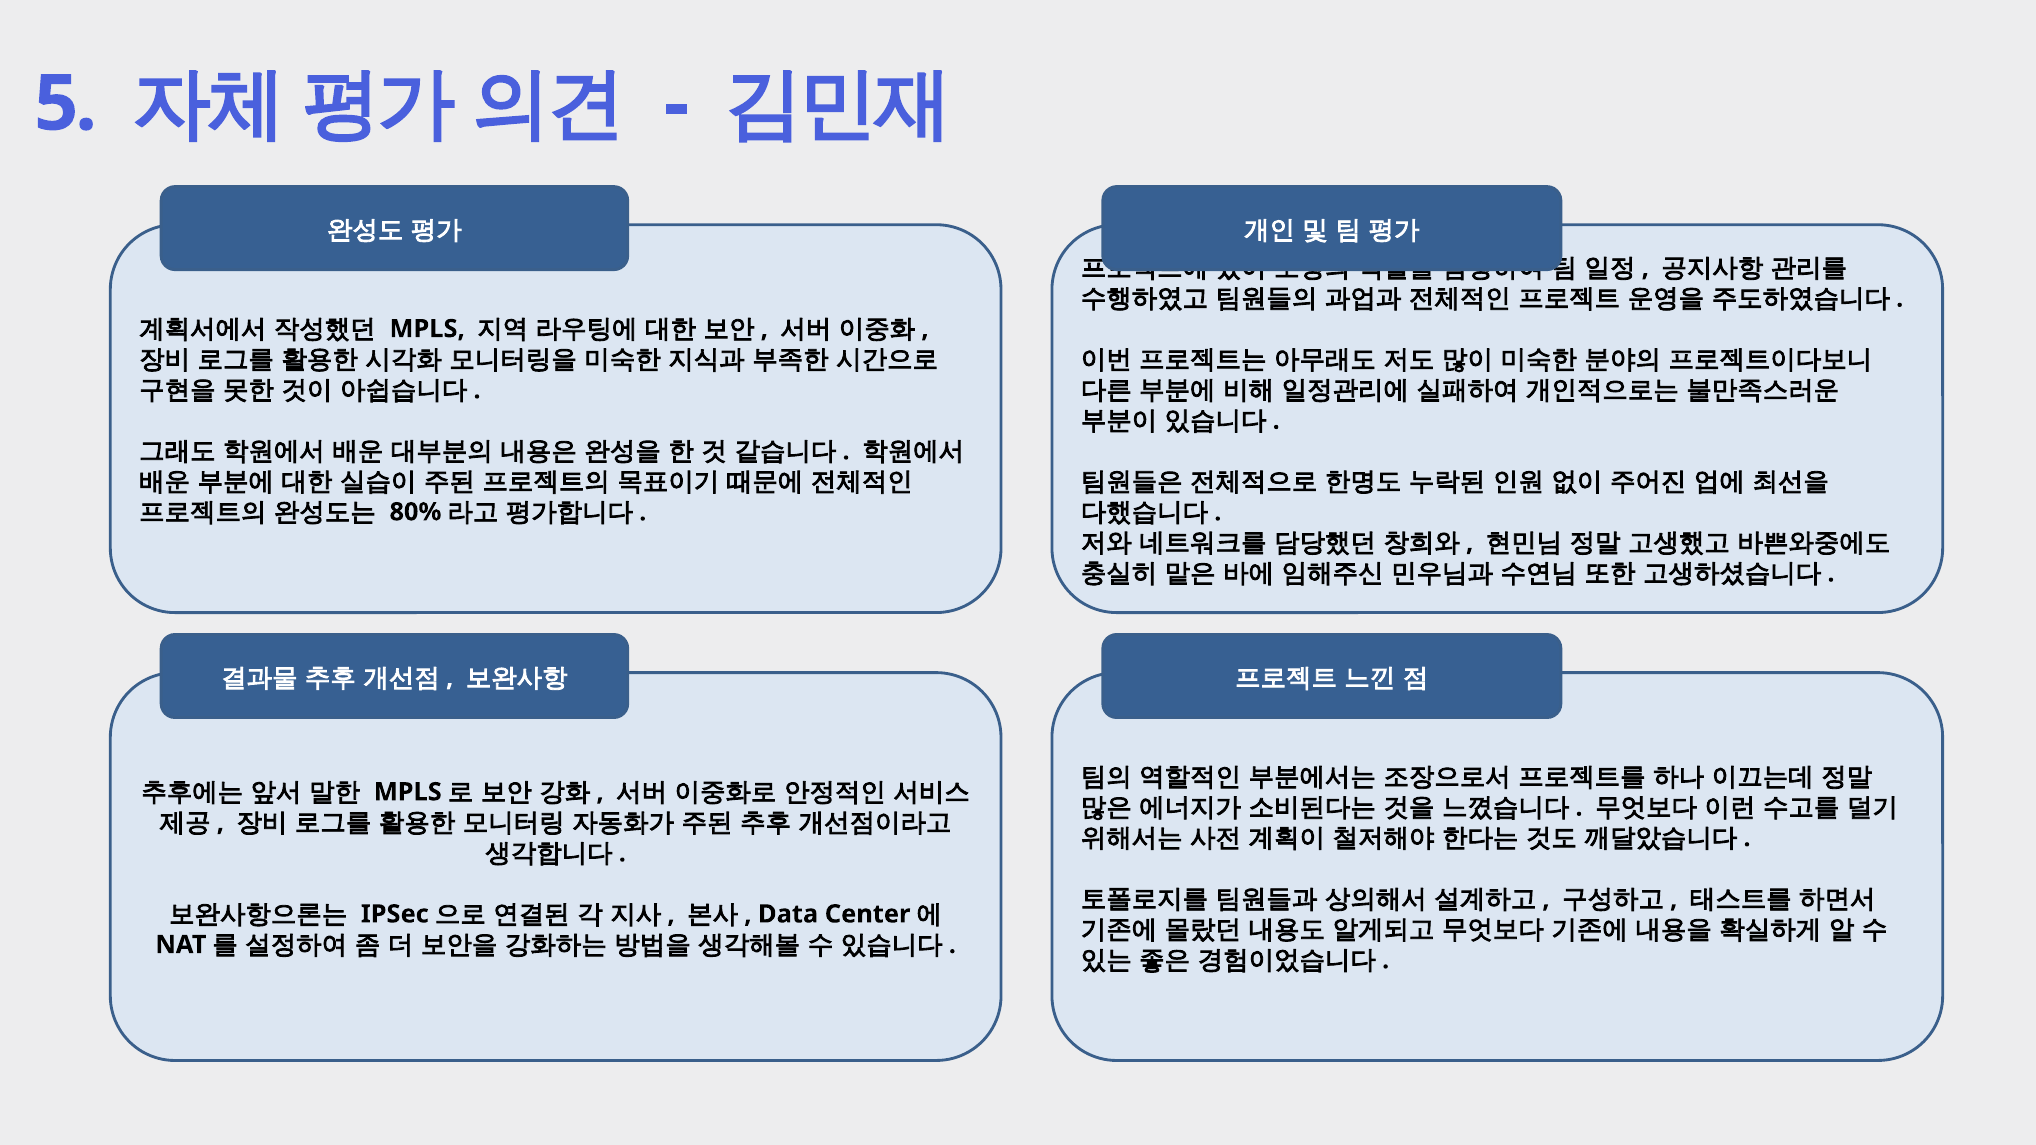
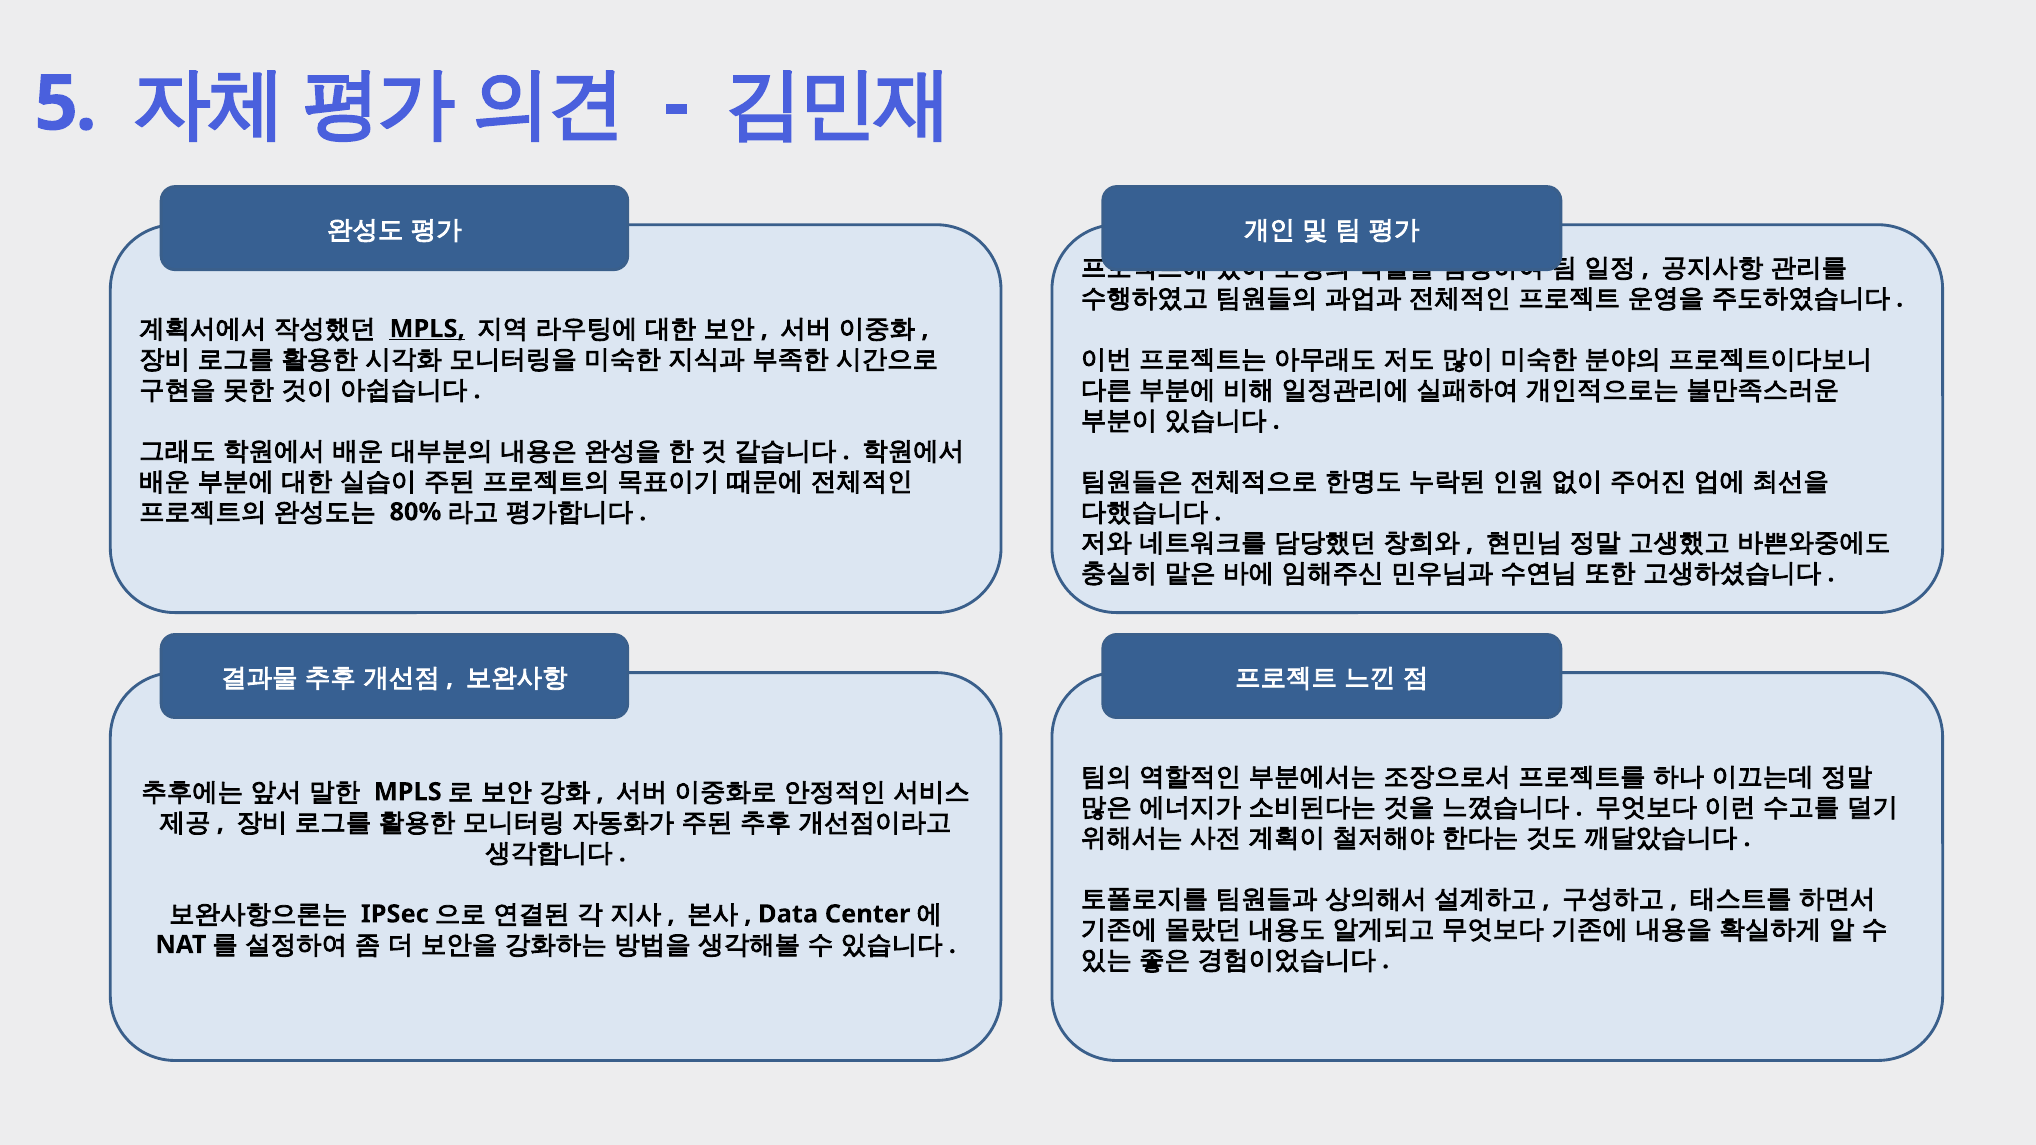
MPLS underline: none -> present (427, 329)
